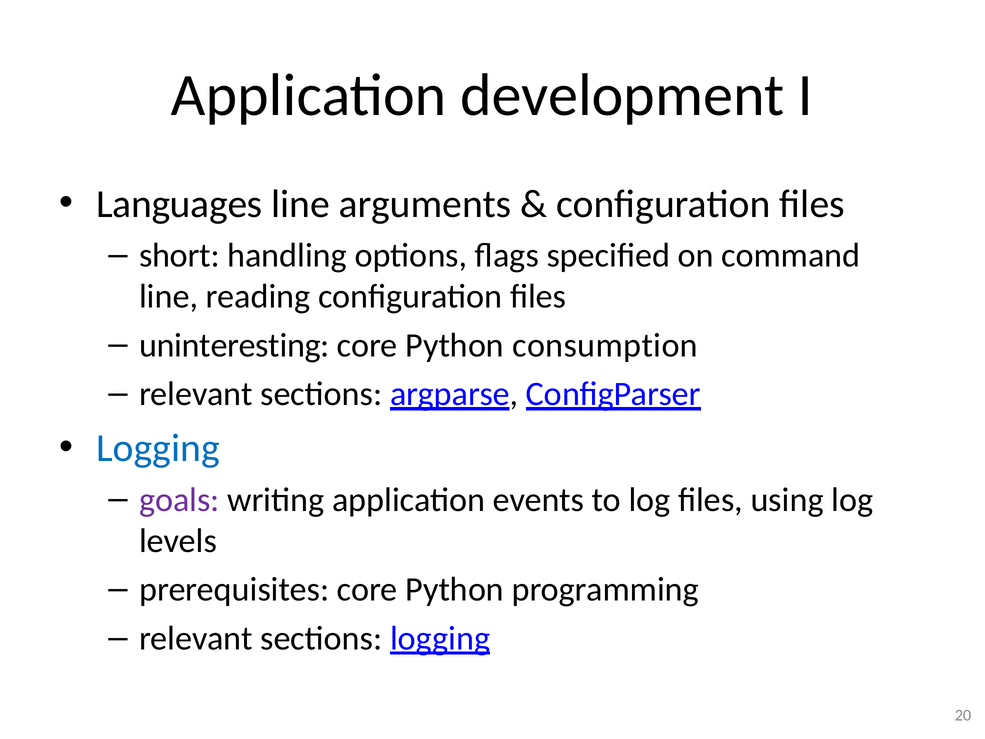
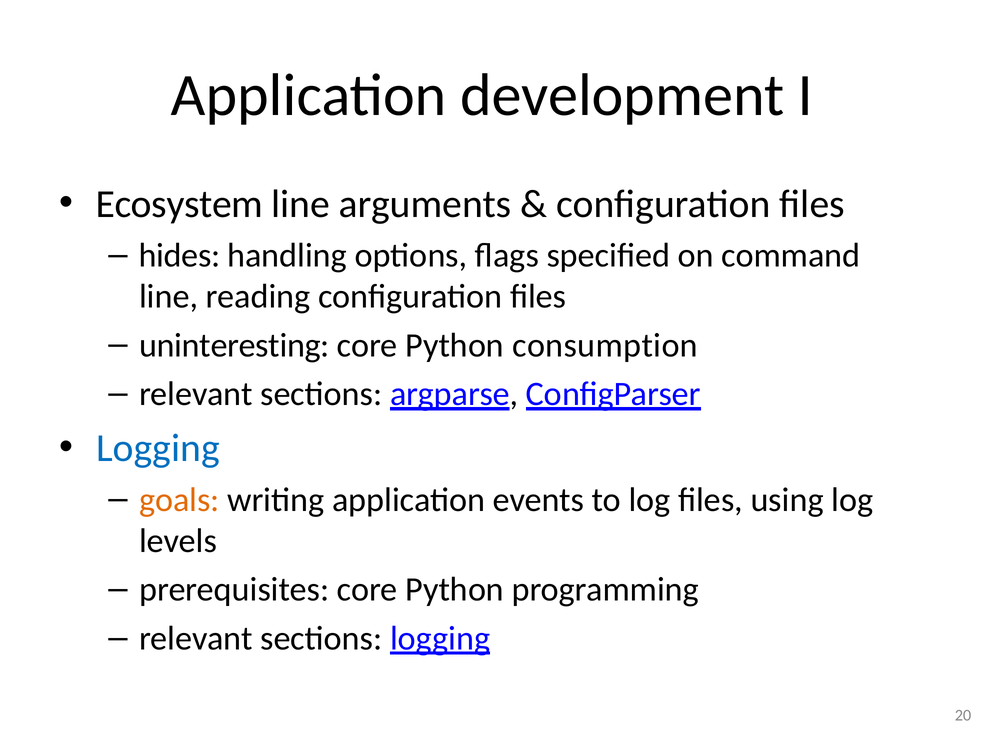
Languages: Languages -> Ecosystem (179, 204)
short: short -> hides (179, 256)
goals colour: purple -> orange (179, 500)
